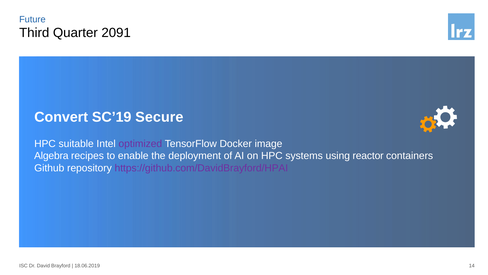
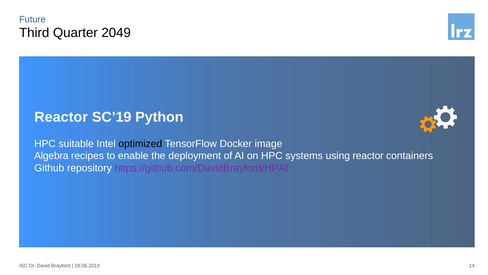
2091: 2091 -> 2049 (116, 33)
Convert: Convert -> Reactor (61, 117)
Secure: Secure -> Python (159, 117)
optimized colour: purple -> black (140, 143)
